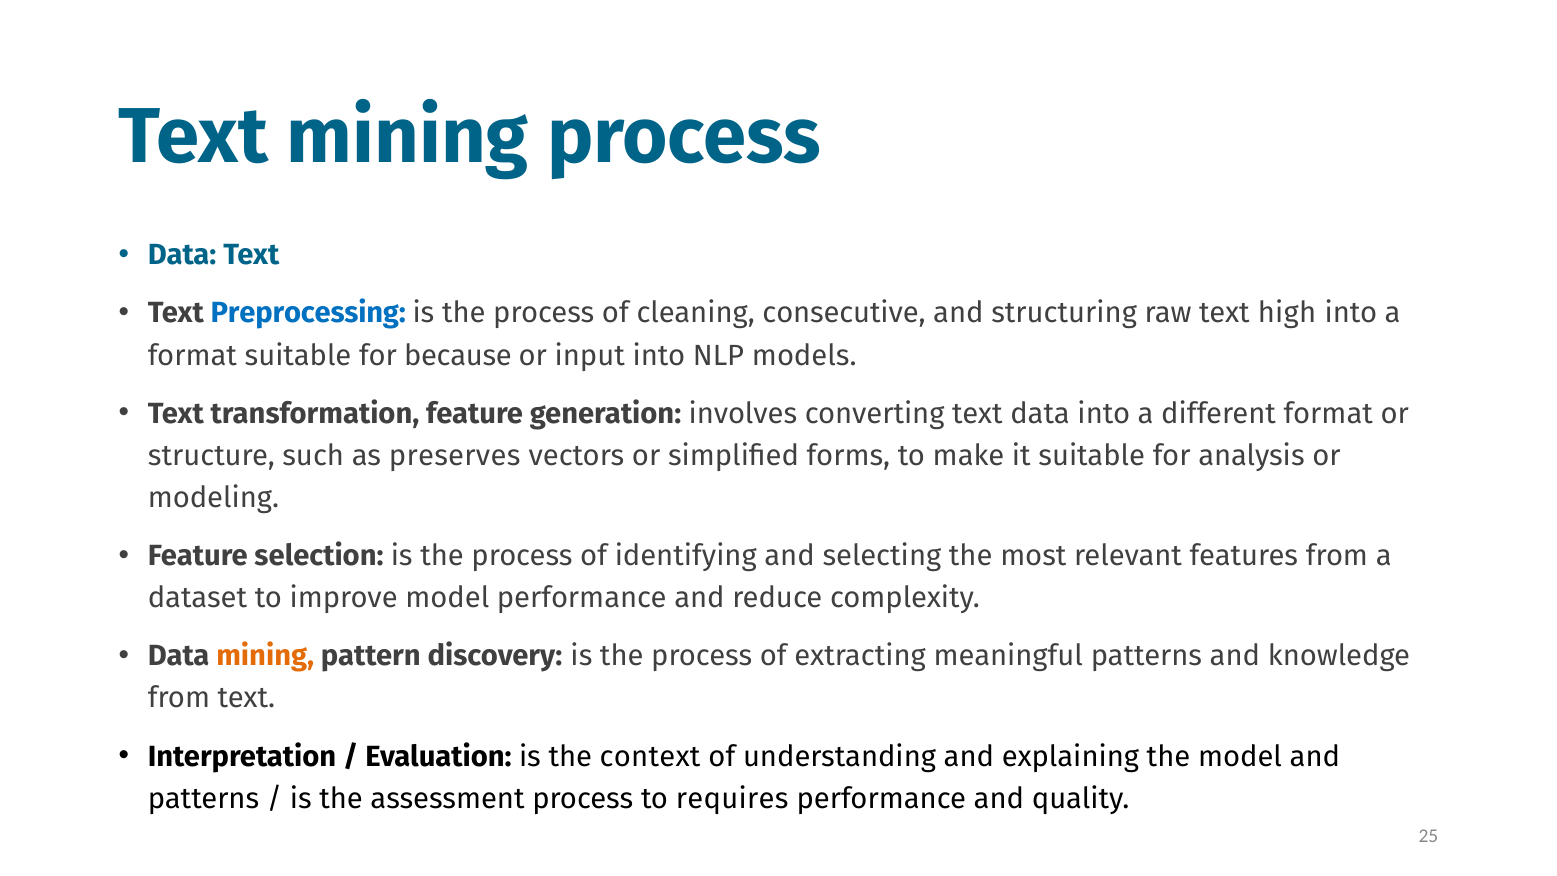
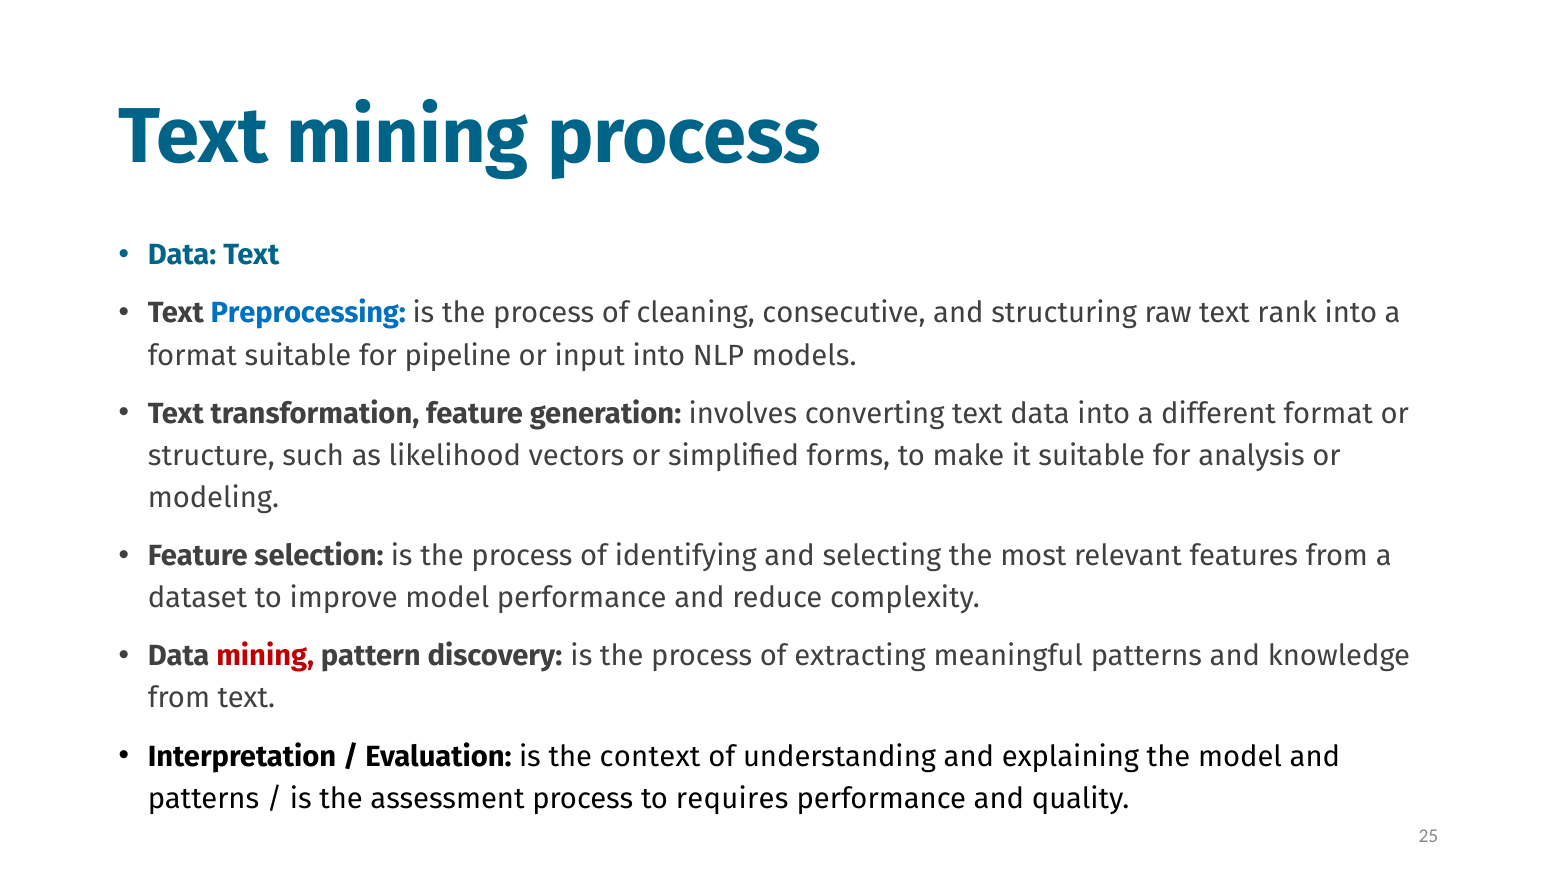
high: high -> rank (1287, 313)
because: because -> pipeline (458, 355)
preserves: preserves -> likelihood (455, 456)
mining colour: orange -> red (265, 656)
